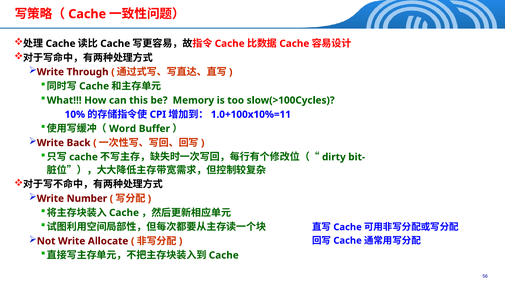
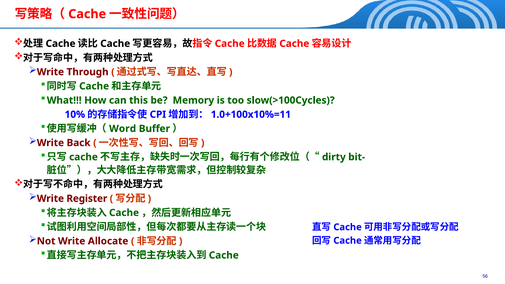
Number: Number -> Register (87, 199)
